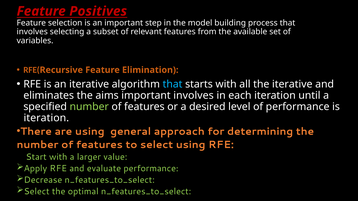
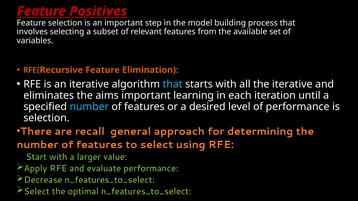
important involves: involves -> learning (194, 96)
number colour: light green -> light blue (89, 107)
iteration: iteration -> selection (46, 118)
are using: using -> recall (90, 132)
